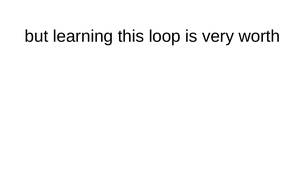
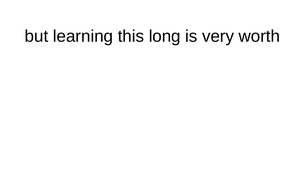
loop: loop -> long (165, 36)
